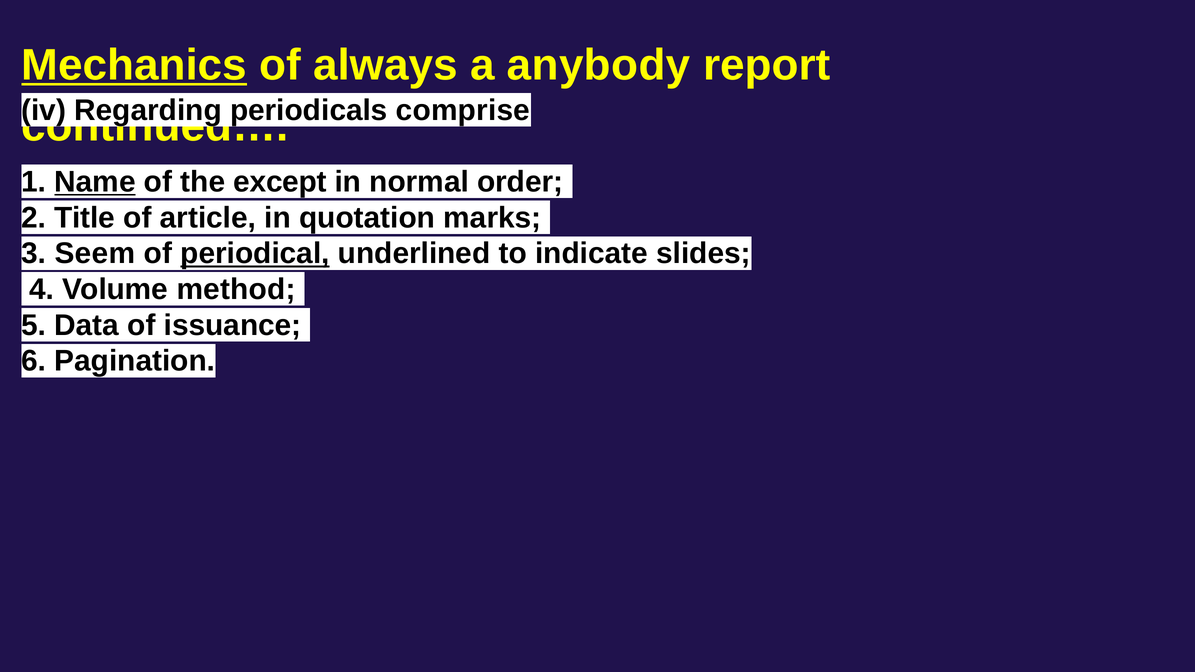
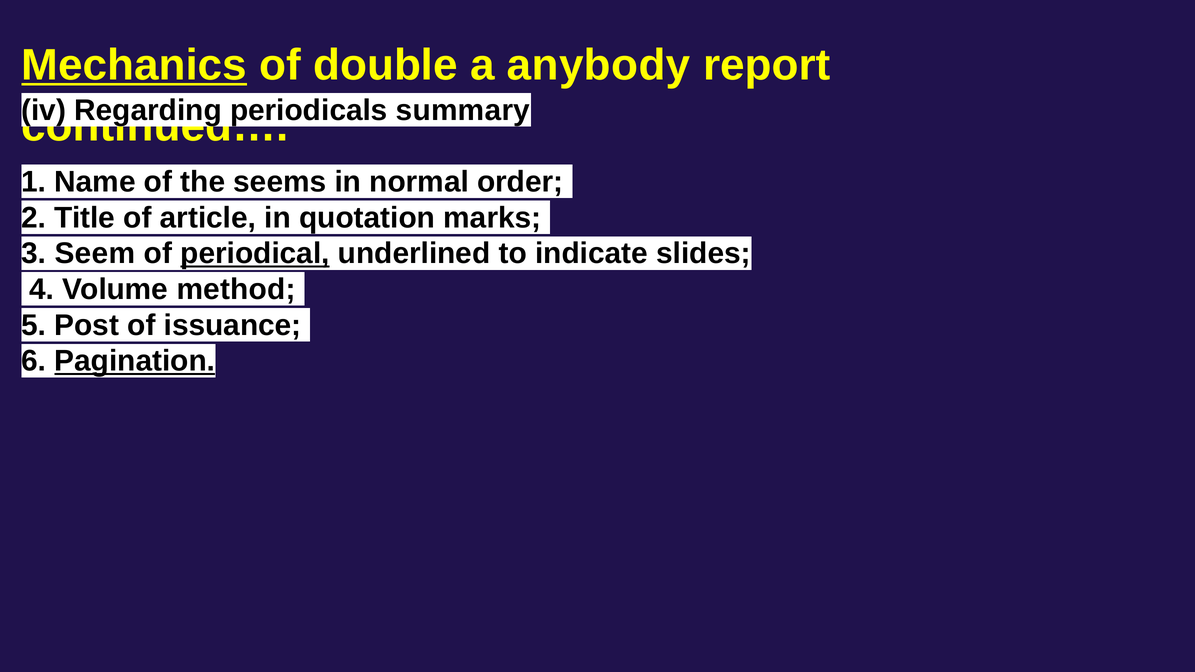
always: always -> double (385, 65)
comprise: comprise -> summary (463, 110)
Name underline: present -> none (95, 182)
except: except -> seems (280, 182)
Data: Data -> Post (87, 325)
Pagination underline: none -> present (135, 361)
